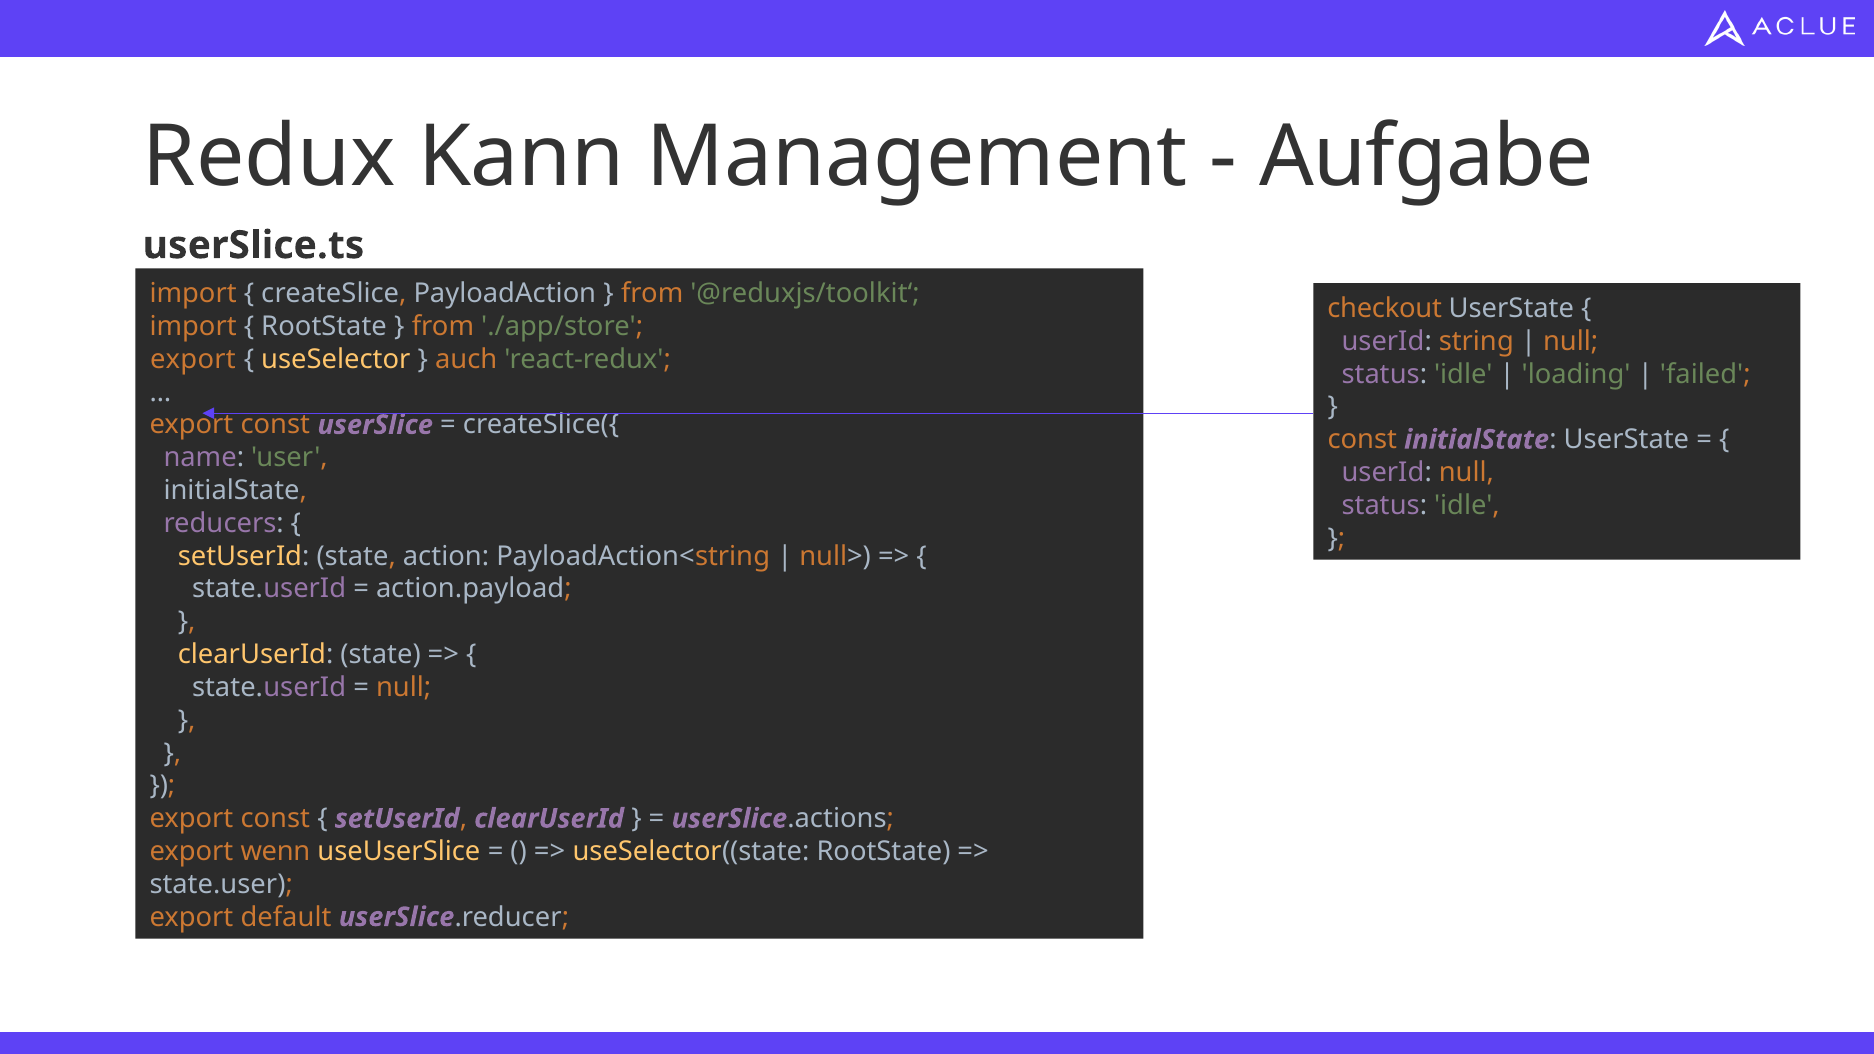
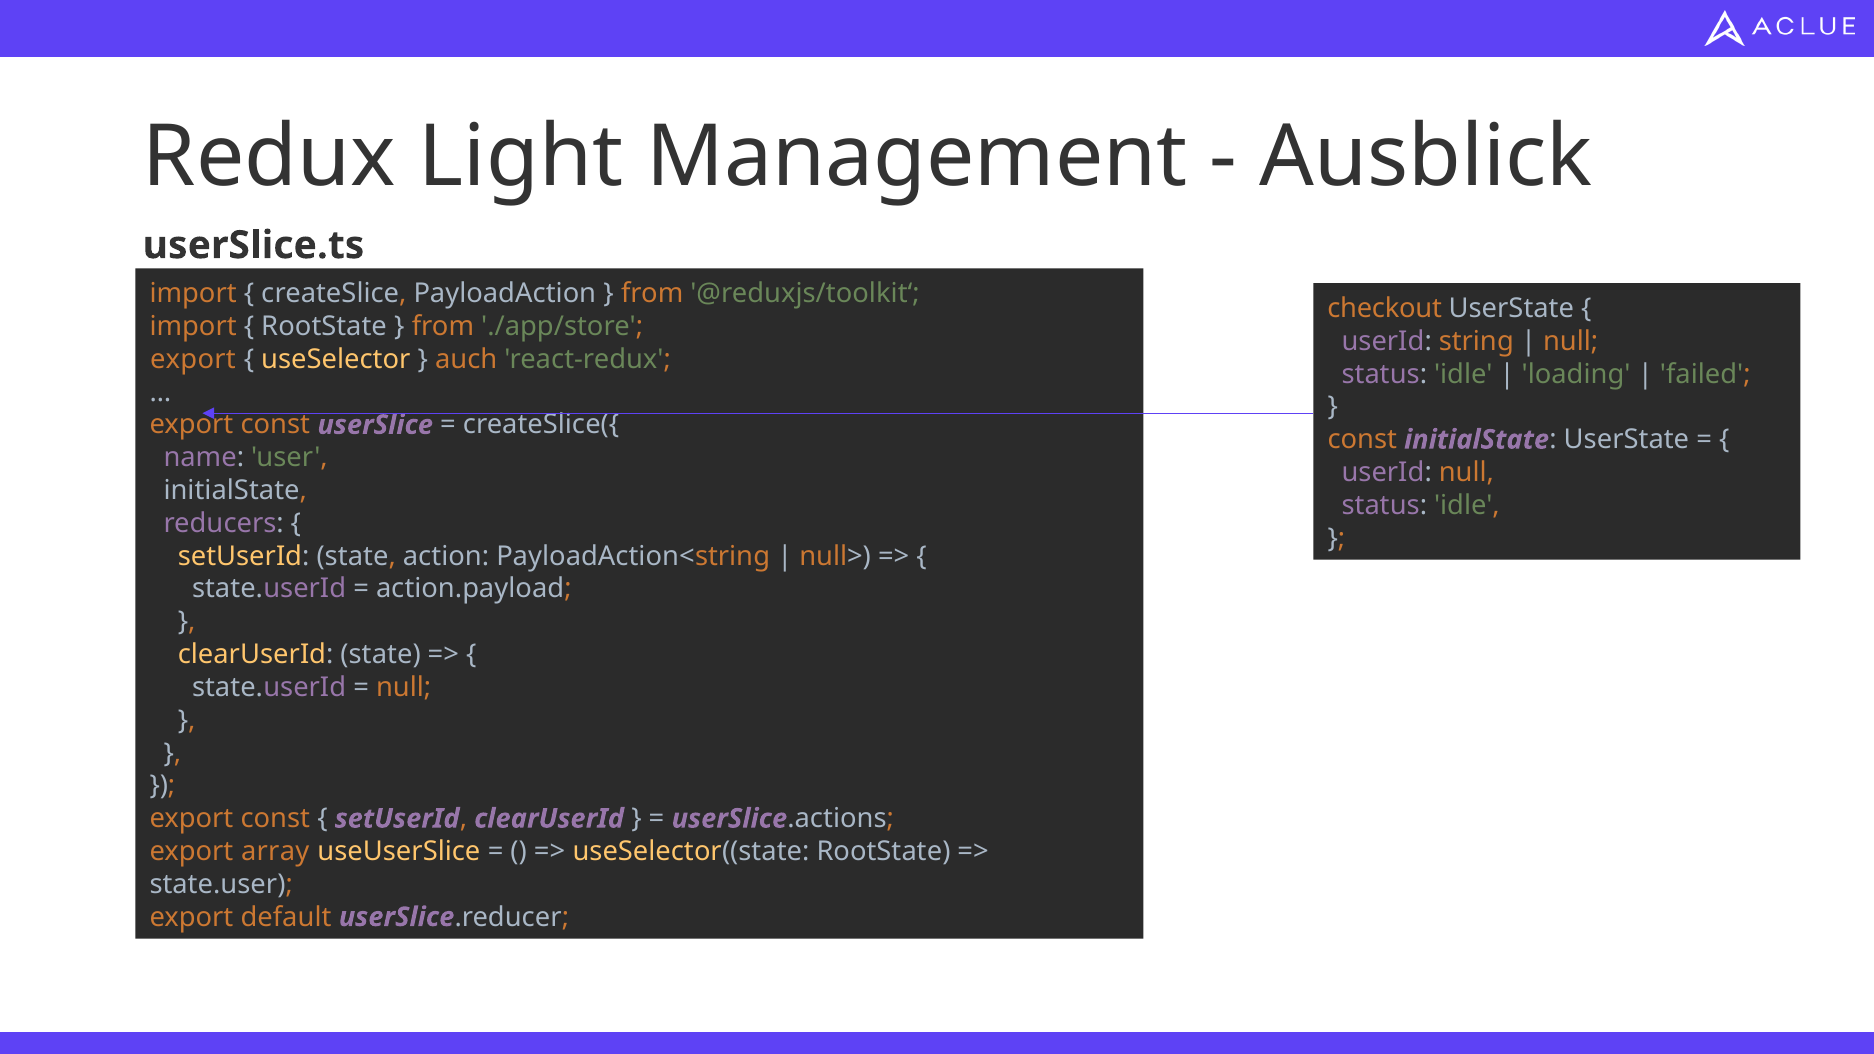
Kann: Kann -> Light (521, 157)
Aufgabe: Aufgabe -> Ausblick (1426, 157)
wenn: wenn -> array (275, 852)
